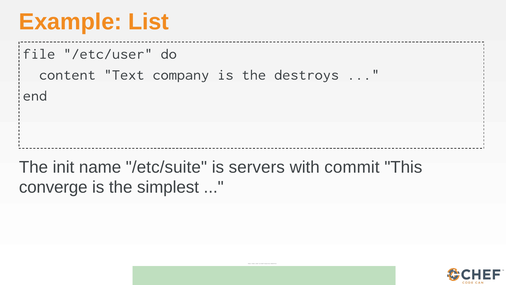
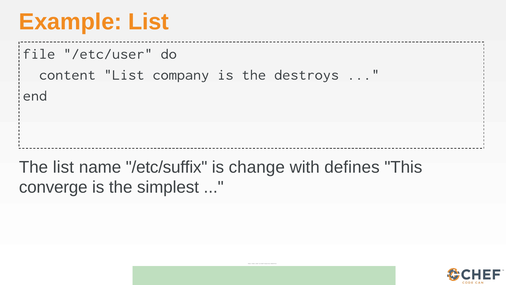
content Text: Text -> List (124, 75)
The init: init -> list (63, 167)
/etc/suite: /etc/suite -> /etc/suffix (167, 167)
servers: servers -> change (257, 167)
commit: commit -> defines (352, 167)
